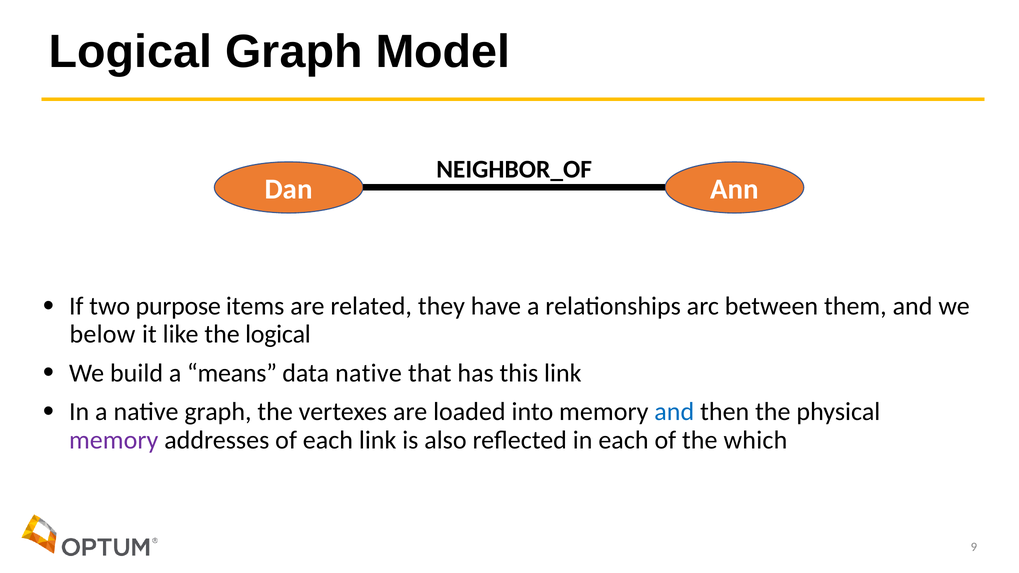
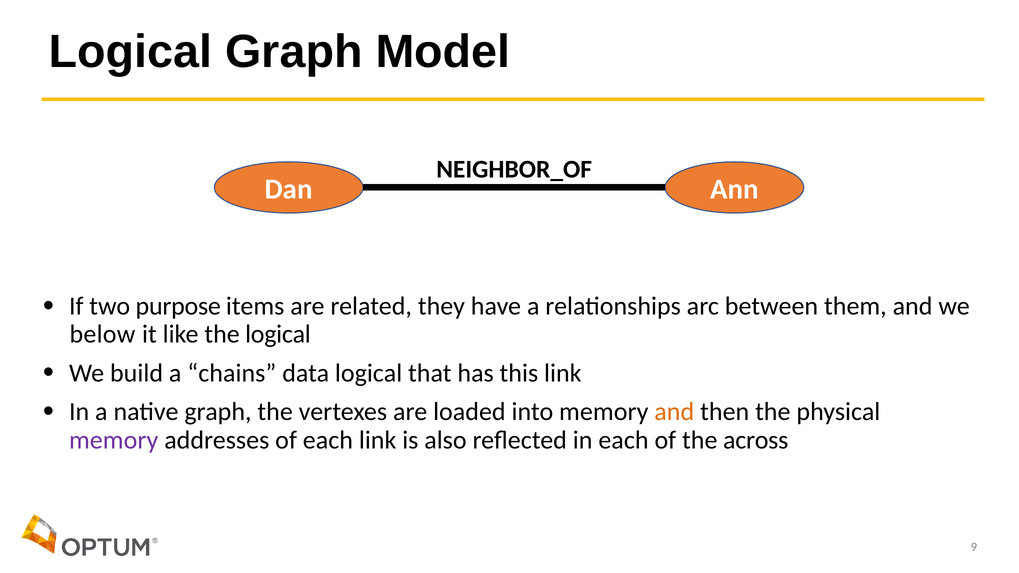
means: means -> chains (232, 373)
data native: native -> logical (369, 373)
and colour: blue -> orange (674, 412)
which: which -> across (756, 440)
